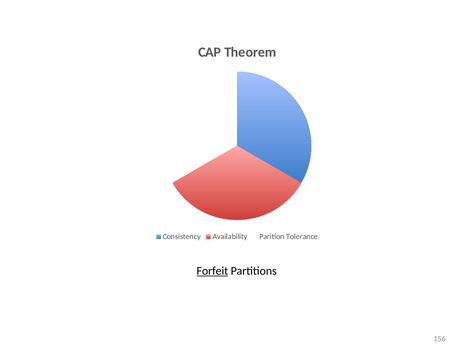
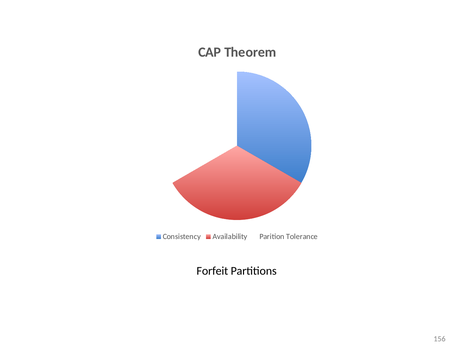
Forfeit underline: present -> none (212, 271)
